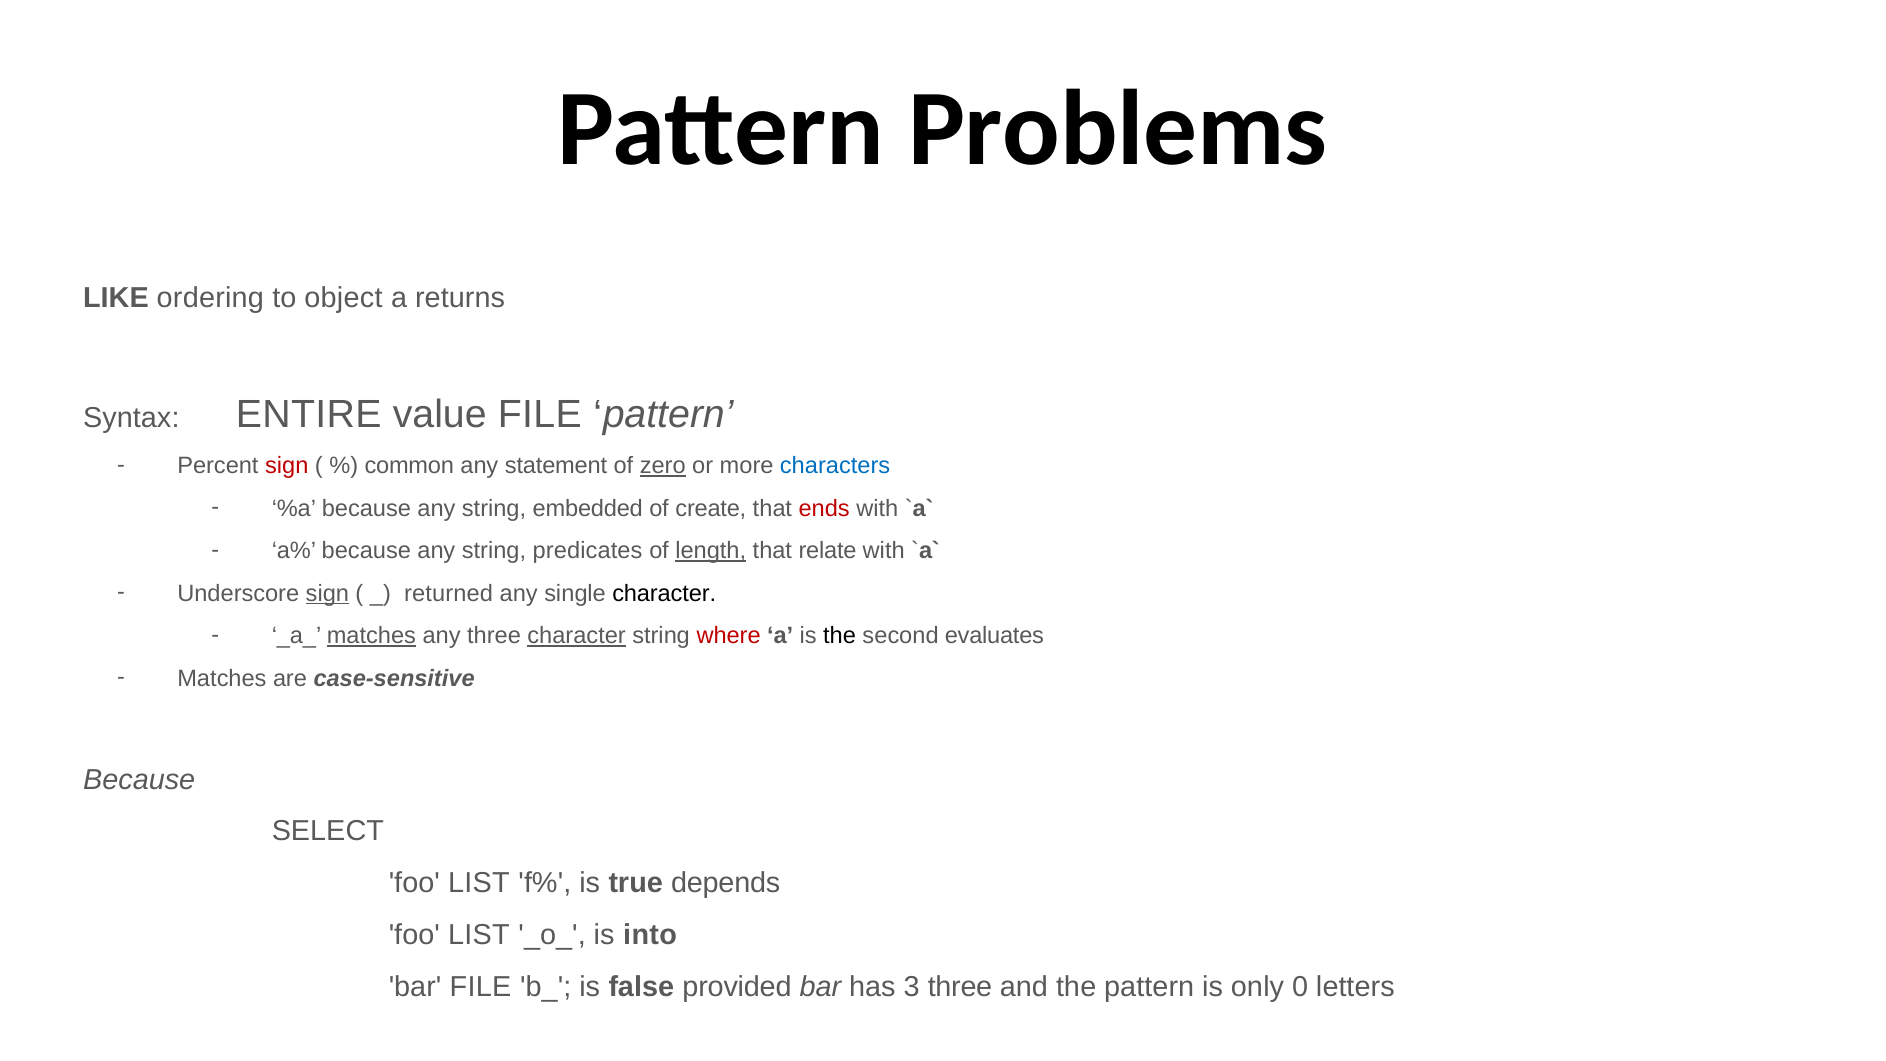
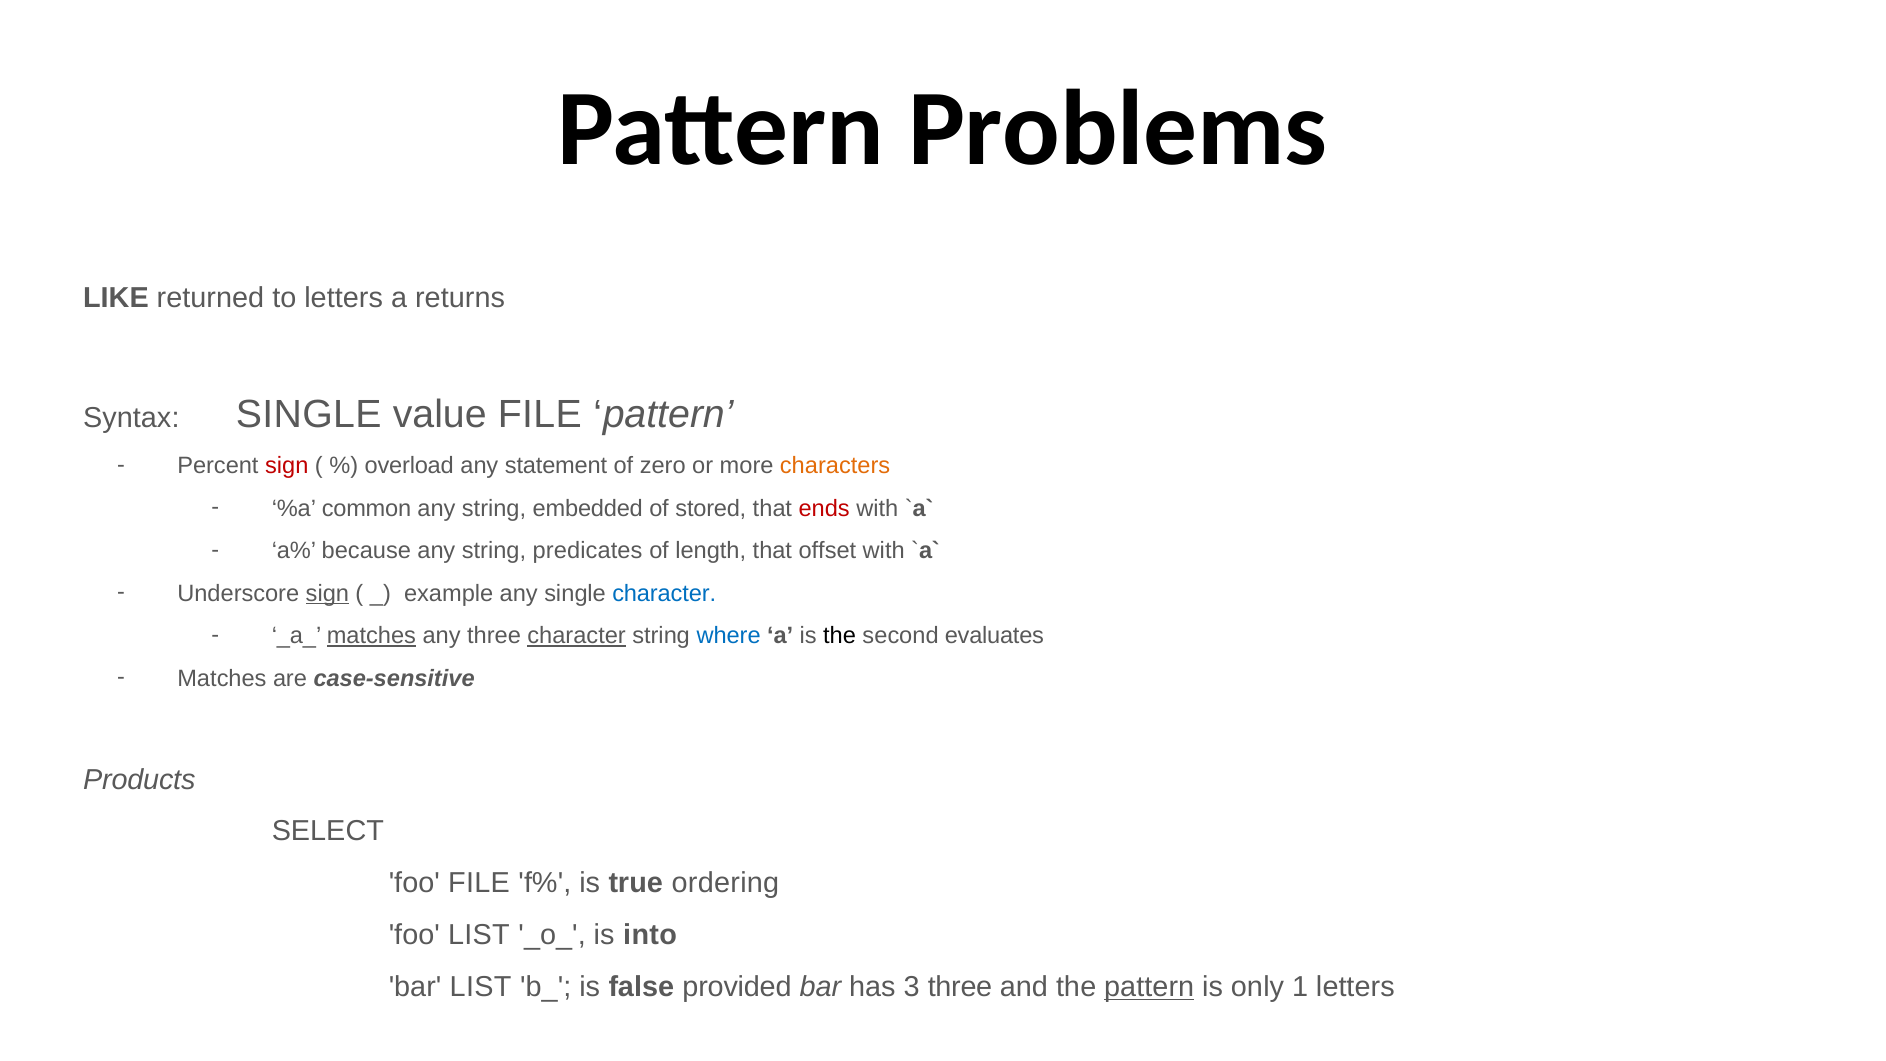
ordering: ordering -> returned (210, 298)
to object: object -> letters (344, 298)
Syntax ENTIRE: ENTIRE -> SINGLE (309, 415)
common: common -> overload (409, 466)
zero underline: present -> none (663, 466)
characters colour: blue -> orange (835, 466)
%a because: because -> common (366, 508)
create: create -> stored (711, 508)
length underline: present -> none (711, 551)
relate: relate -> offset (827, 551)
returned: returned -> example (449, 593)
character colour: black -> blue (664, 593)
where colour: red -> blue (729, 636)
Because: Because -> Products (139, 779)
LIST: LIST -> FILE (479, 883)
depends: depends -> ordering (725, 883)
bar FILE: FILE -> LIST (481, 987)
pattern underline: none -> present (1149, 987)
0: 0 -> 1 (1300, 987)
